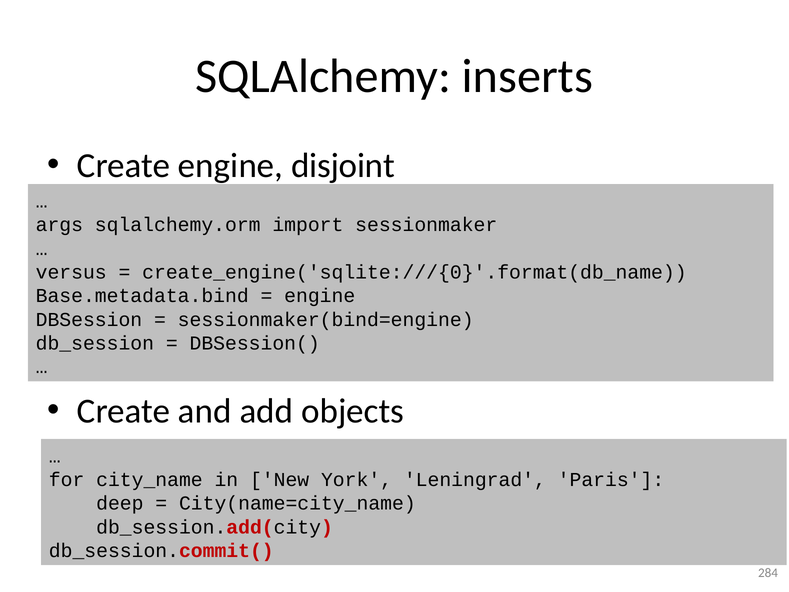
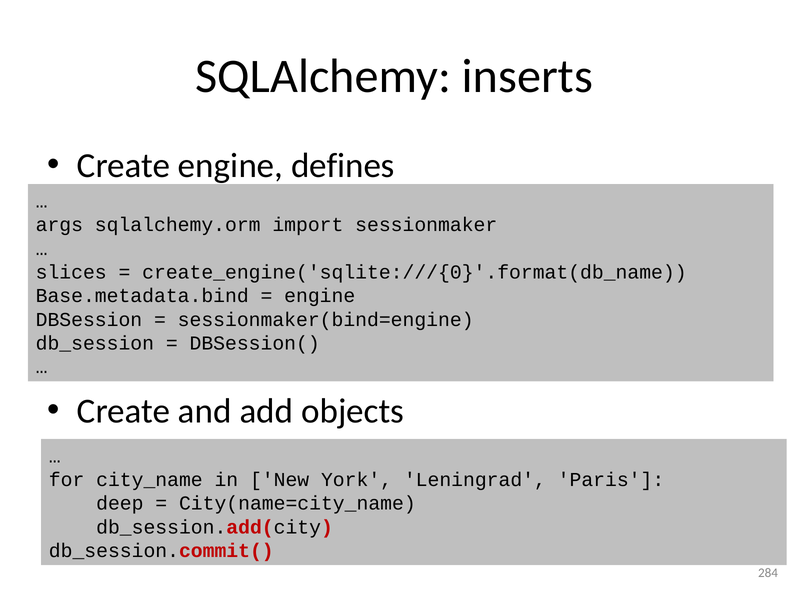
disjoint: disjoint -> defines (343, 166)
versus: versus -> slices (71, 272)
